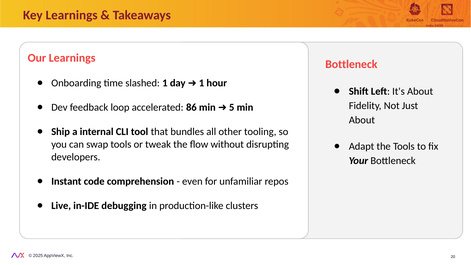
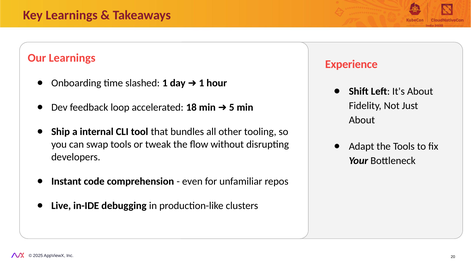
Bottleneck: Bottleneck -> Experience (351, 64)
86: 86 -> 18 (191, 107)
